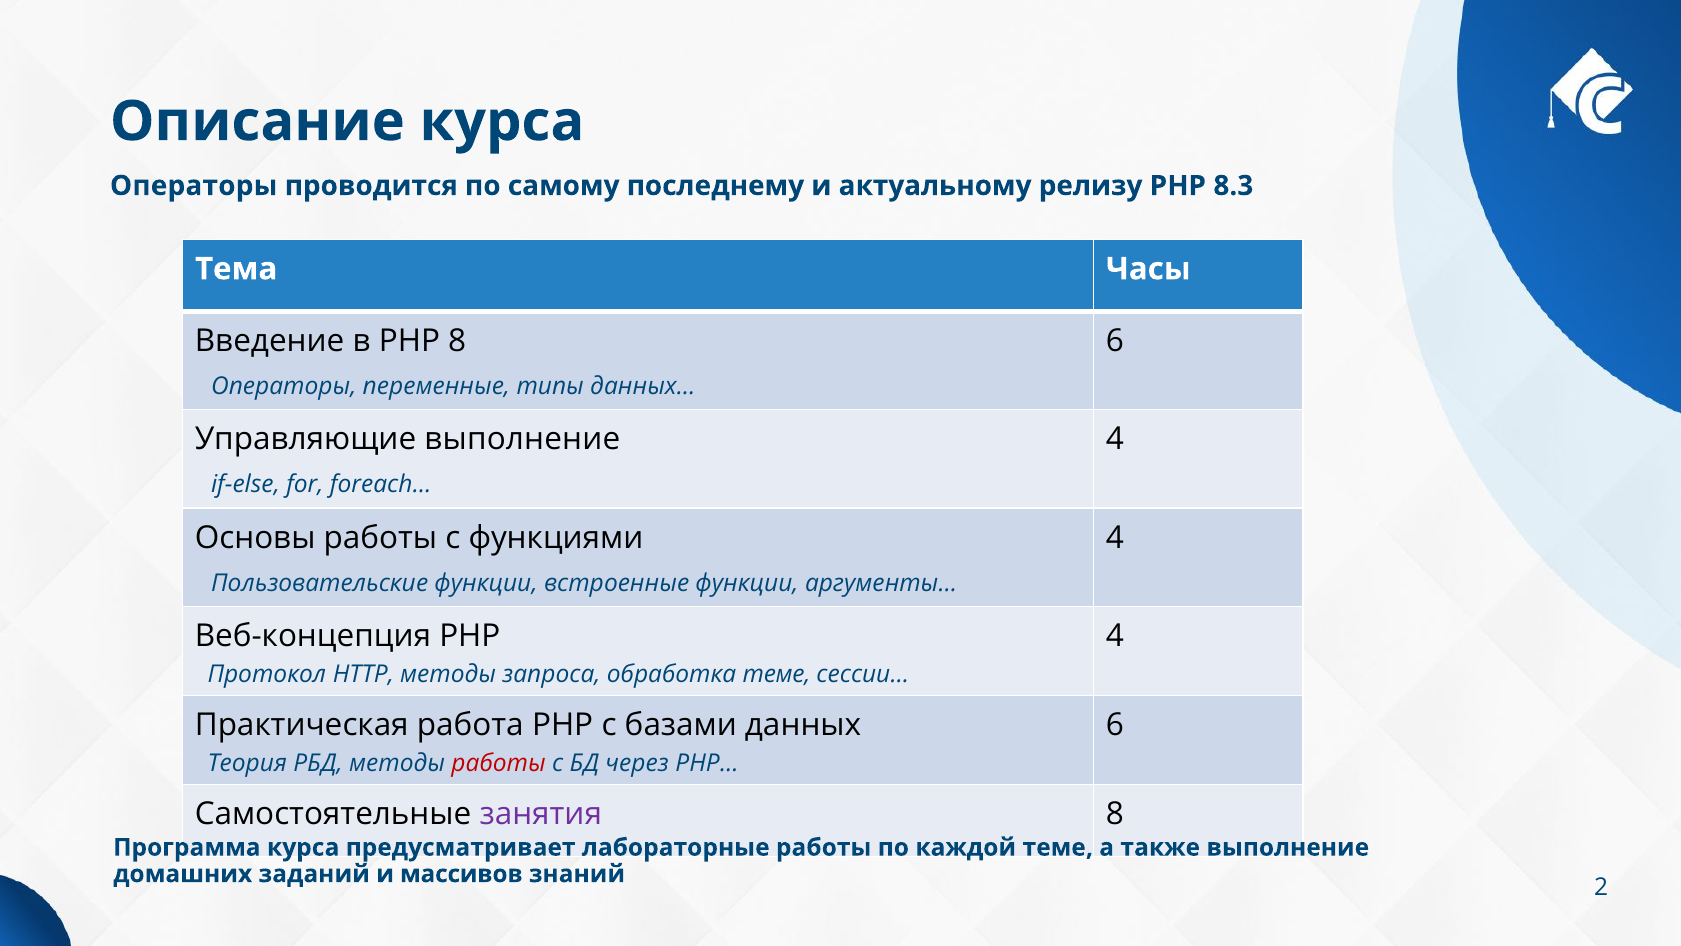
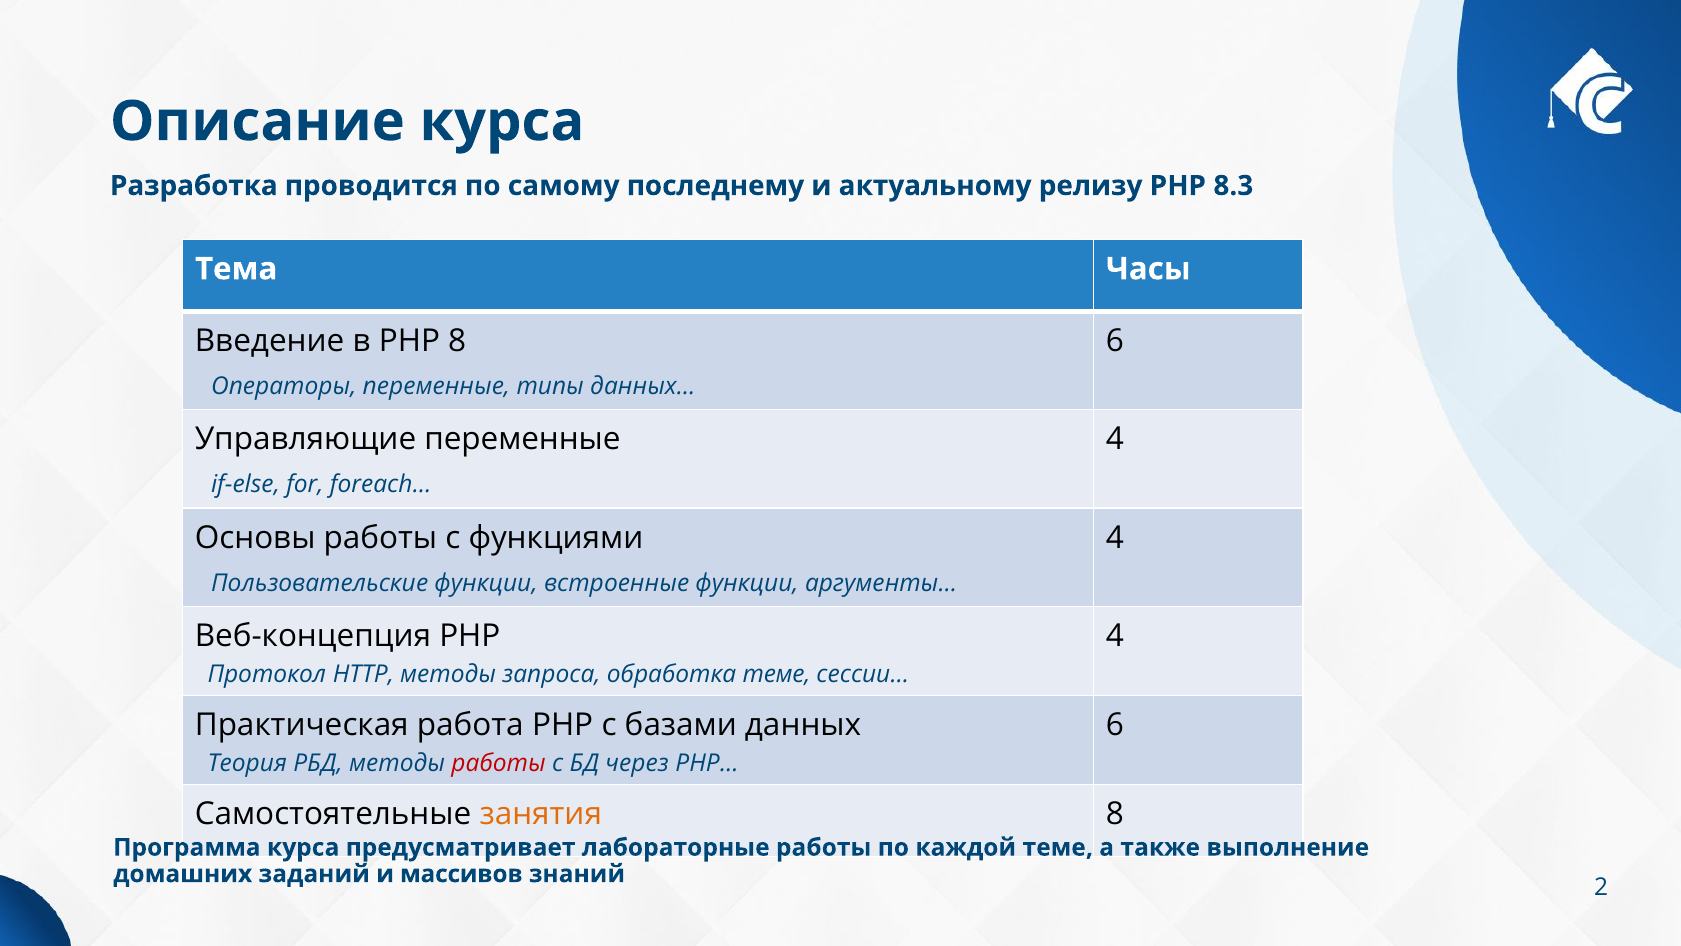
Операторы: Операторы -> Разработка (194, 186)
Управляющие выполнение: выполнение -> переменные (522, 439)
занятия colour: purple -> orange (541, 814)
